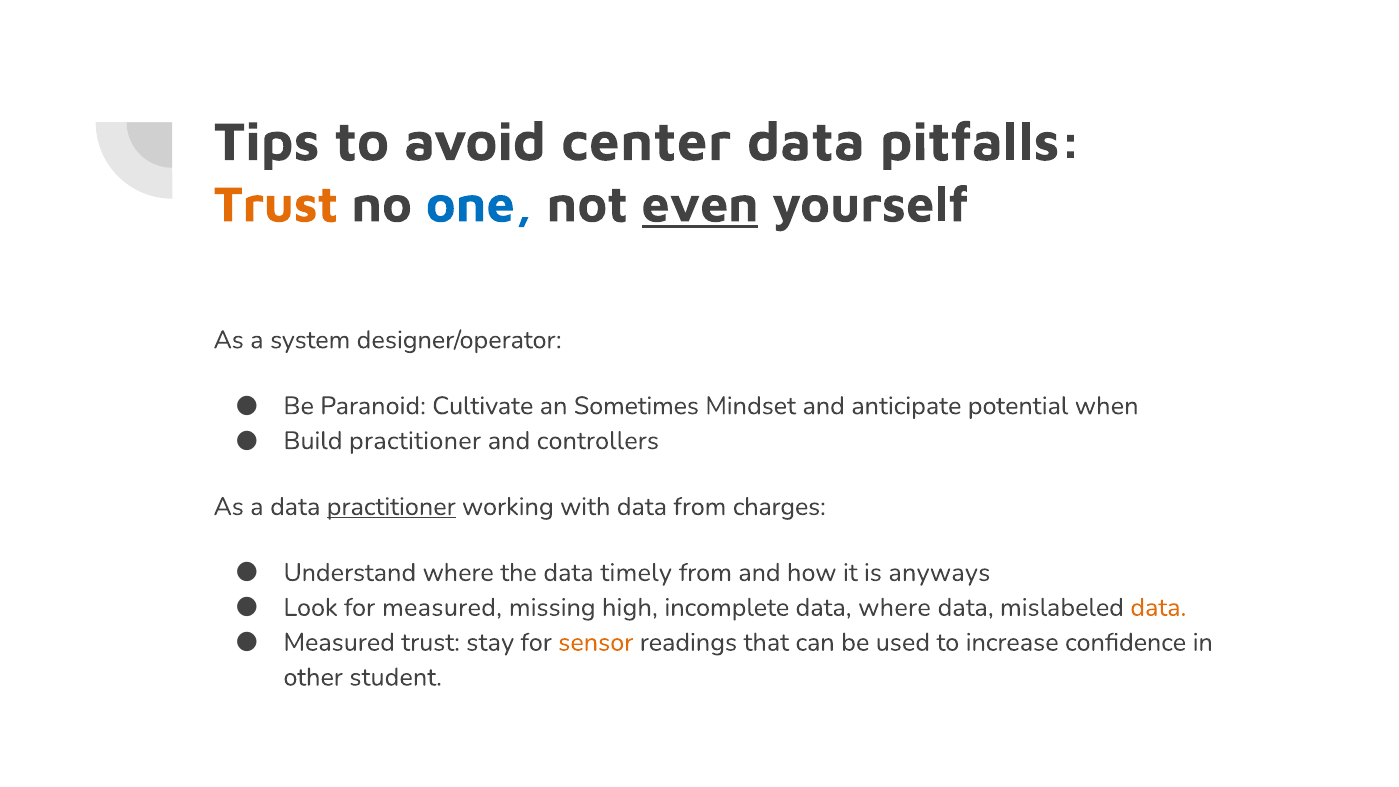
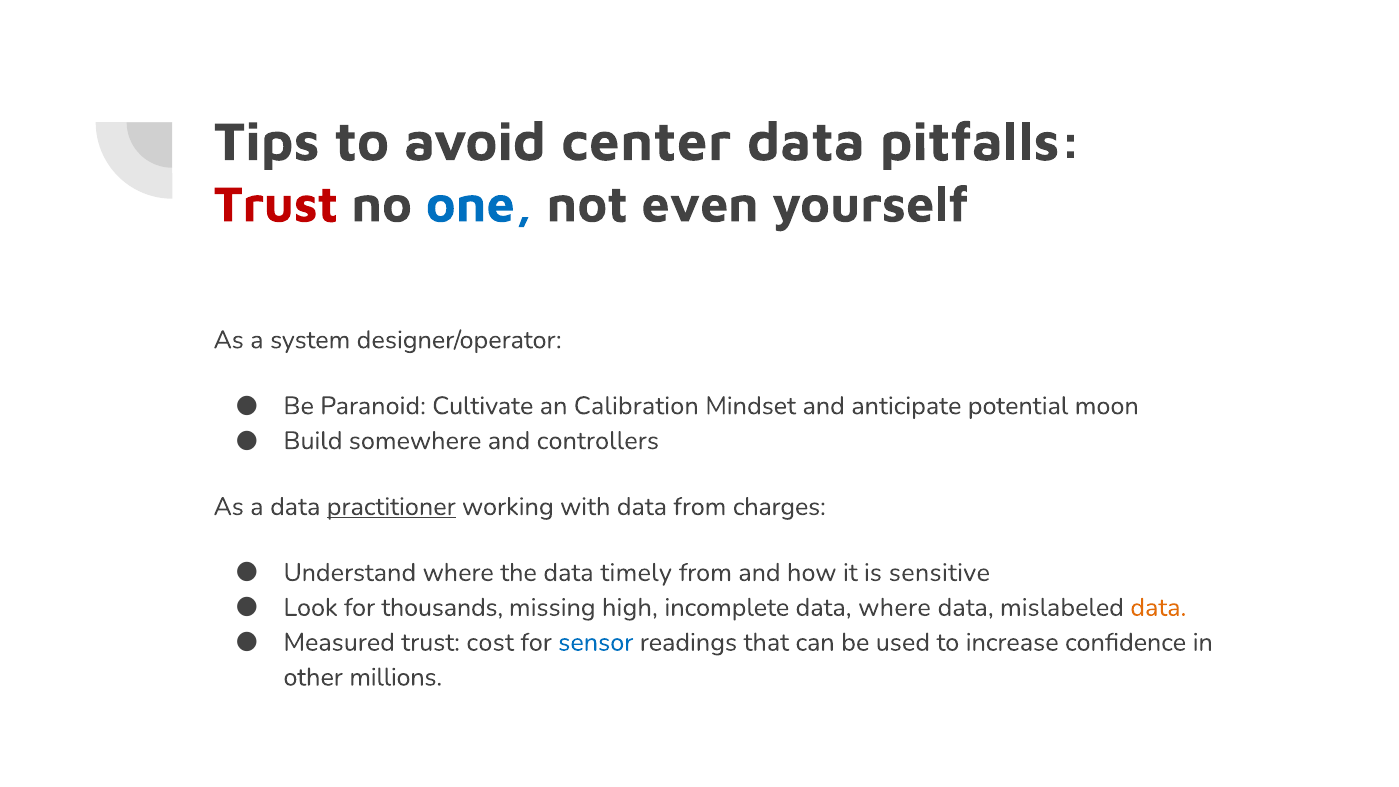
Trust colour: orange -> red (276, 205)
even underline: present -> none (700, 205)
Sometimes: Sometimes -> Calibration (636, 406)
when: when -> moon (1107, 406)
Build practitioner: practitioner -> somewhere (415, 441)
anyways: anyways -> sensitive (939, 573)
for measured: measured -> thousands (442, 607)
stay: stay -> cost (490, 642)
sensor colour: orange -> blue (596, 642)
student: student -> millions (396, 677)
